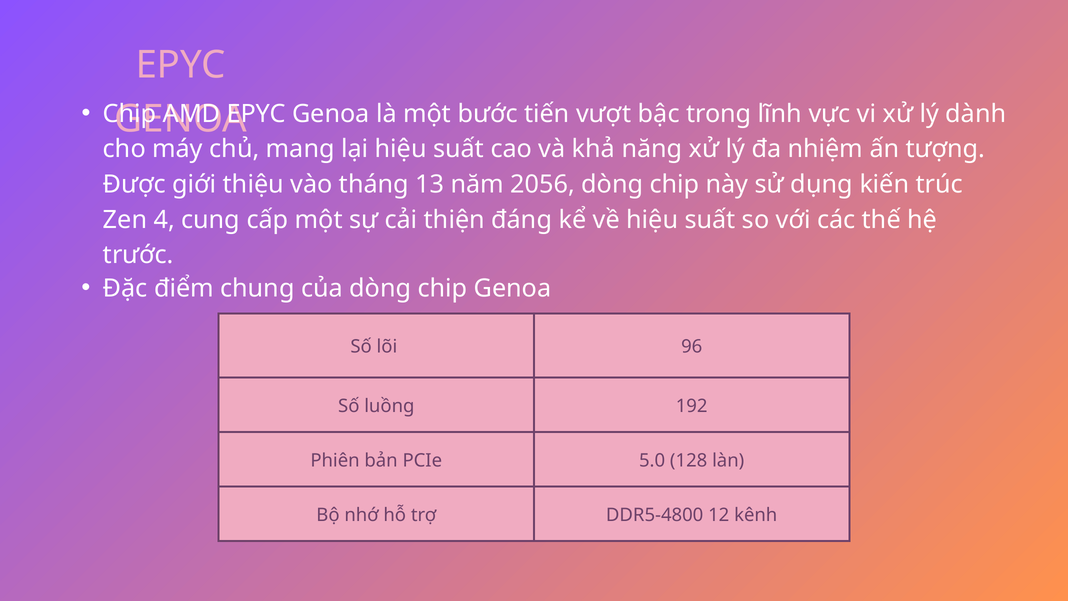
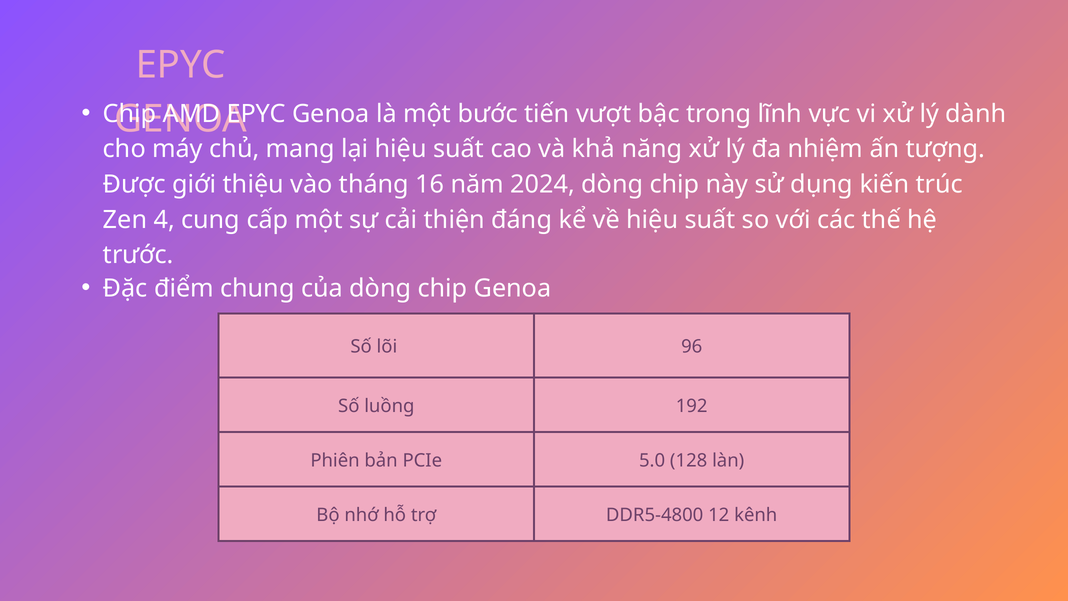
13: 13 -> 16 (430, 184)
2056: 2056 -> 2024 (543, 184)
